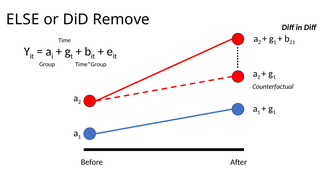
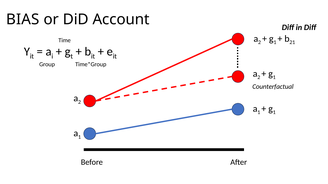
ELSE: ELSE -> BIAS (23, 20)
Remove: Remove -> Account (121, 20)
